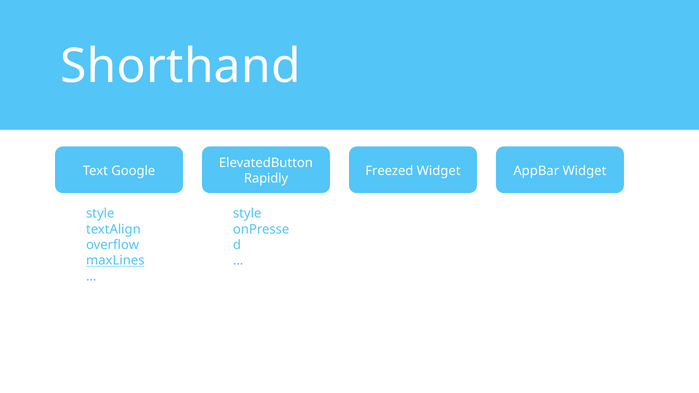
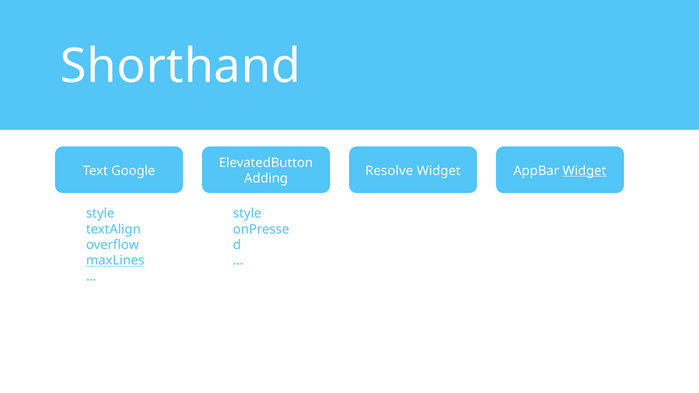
Freezed: Freezed -> Resolve (389, 171)
Widget underline: none -> present (584, 171)
Rapidly: Rapidly -> Adding (266, 179)
